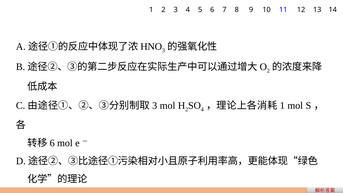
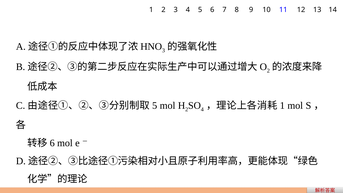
3: 3 -> 5 (155, 105)
